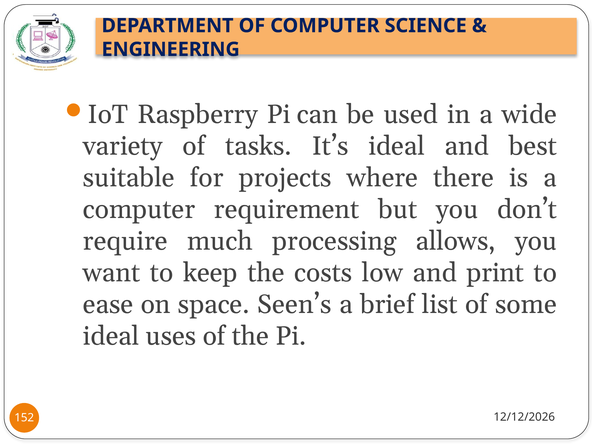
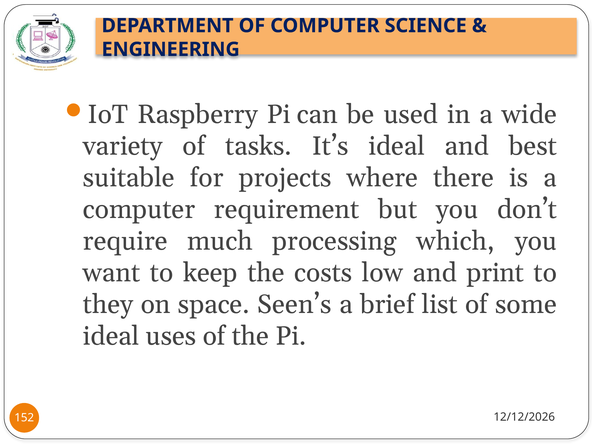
allows: allows -> which (456, 241)
ease: ease -> they (108, 304)
